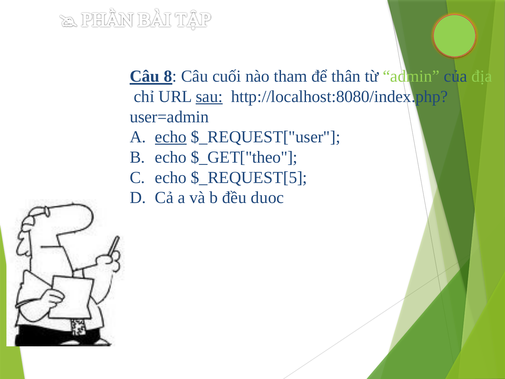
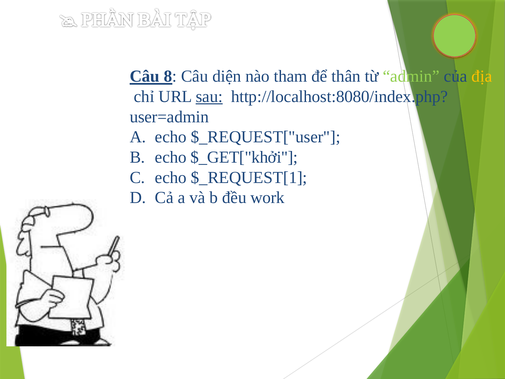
cuối: cuối -> diện (227, 76)
địa colour: light green -> yellow (482, 76)
echo underline: present -> none (171, 137)
$_GET["theo: $_GET["theo -> $_GET["khởi (244, 157)
$_REQUEST[5: $_REQUEST[5 -> $_REQUEST[1 (249, 177)
duoc: duoc -> work (268, 198)
